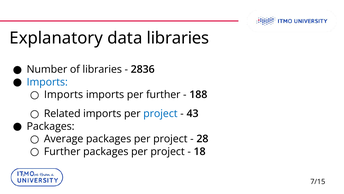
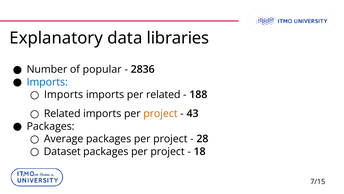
of libraries: libraries -> popular (102, 69)
per further: further -> related (163, 95)
project colour: blue -> orange (160, 113)
Further: Further -> Dataset (62, 151)
